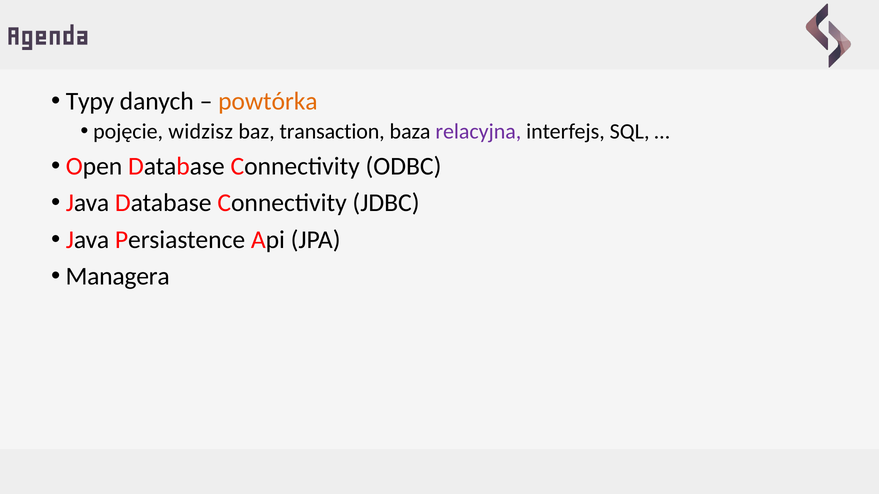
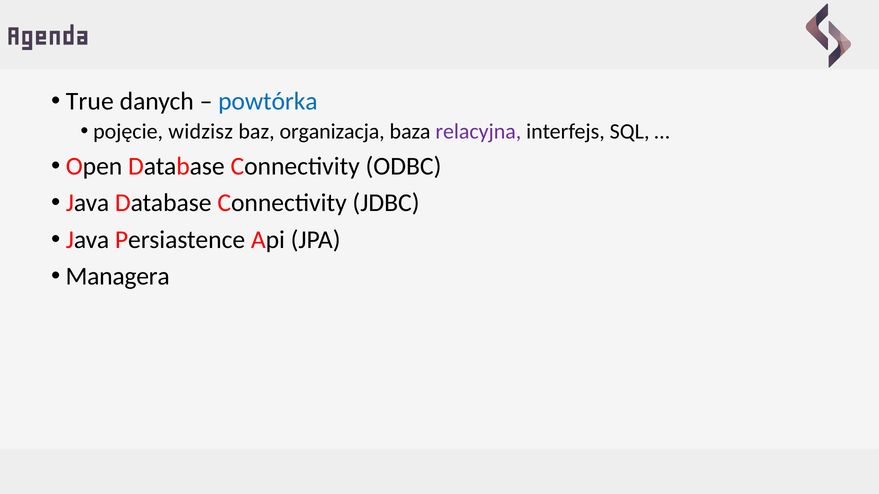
Typy: Typy -> True (90, 101)
powtórka colour: orange -> blue (268, 101)
transaction: transaction -> organizacja (332, 132)
